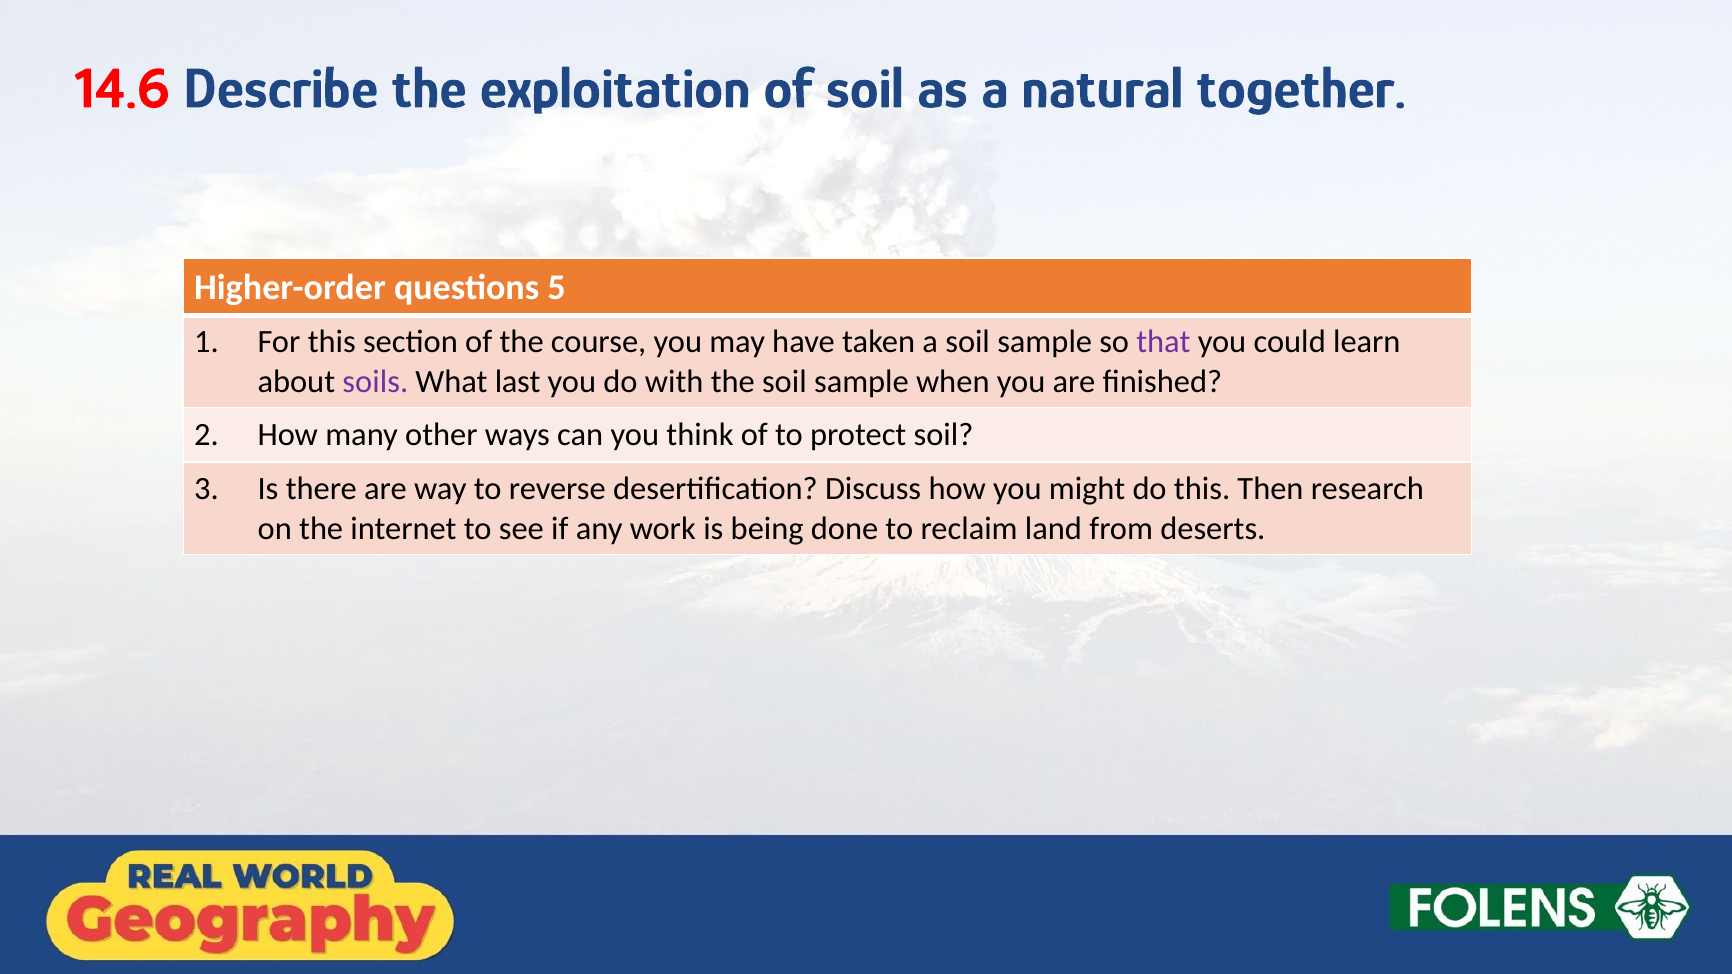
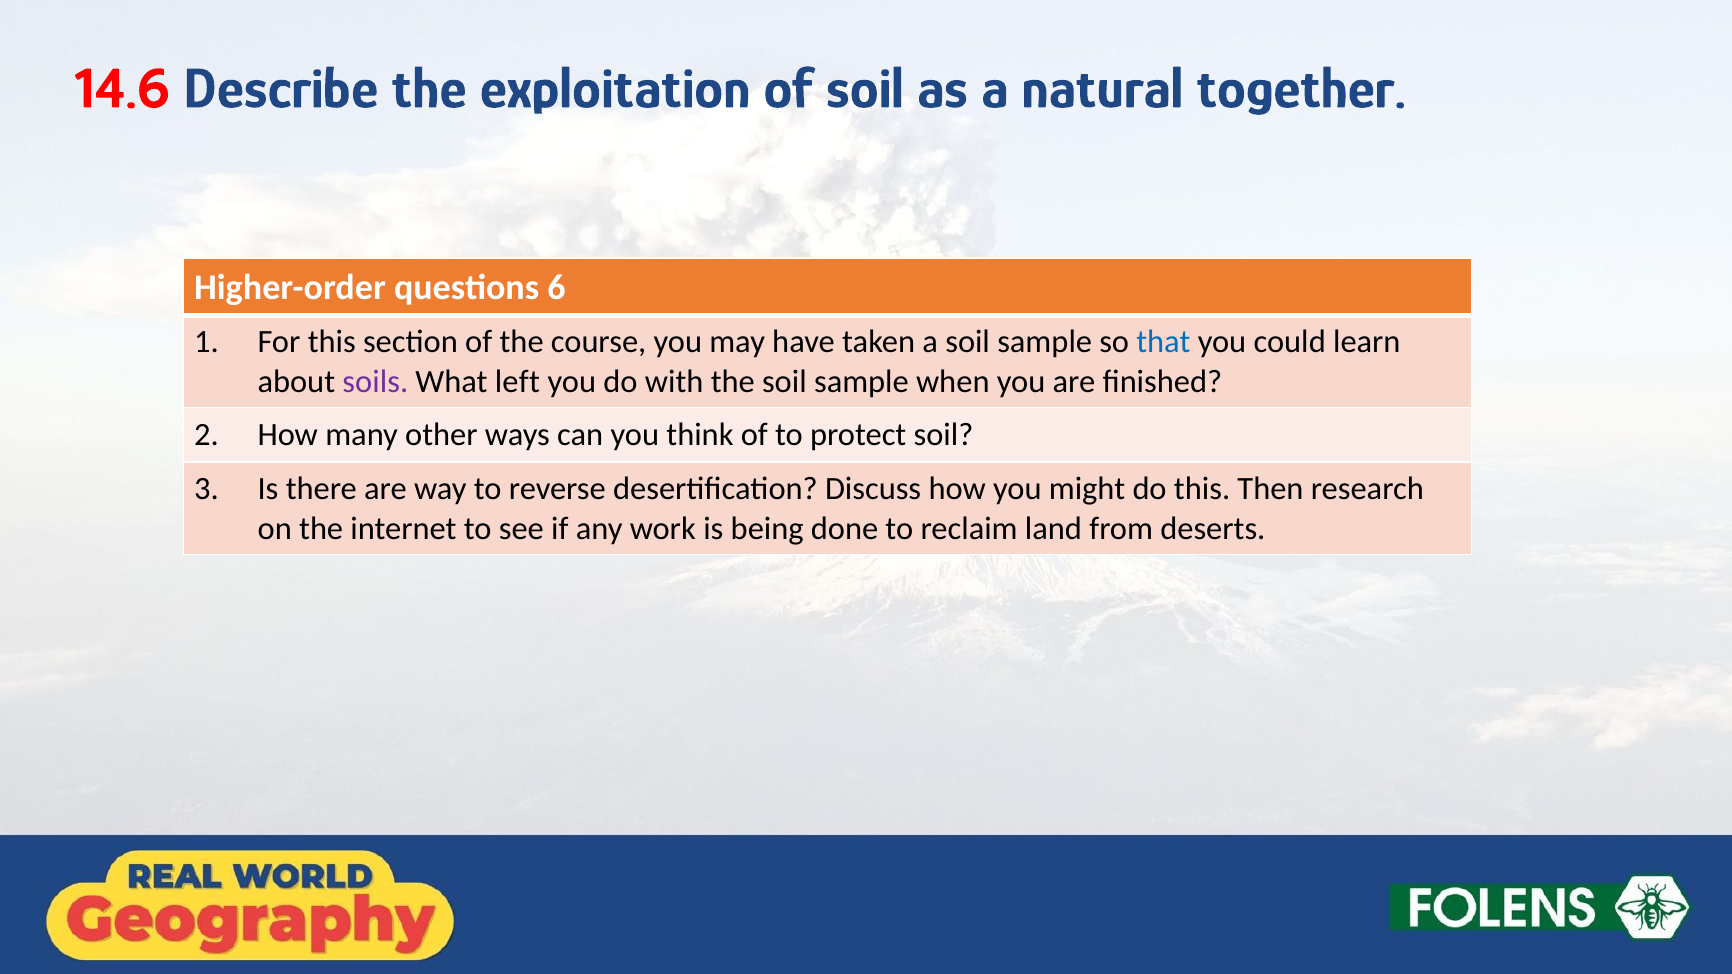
5: 5 -> 6 (557, 287)
that colour: purple -> blue (1163, 342)
last: last -> left (517, 382)
